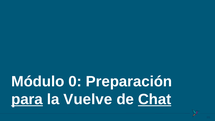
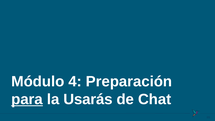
0: 0 -> 4 (75, 81)
Vuelve: Vuelve -> Usarás (88, 99)
Chat underline: present -> none (155, 99)
